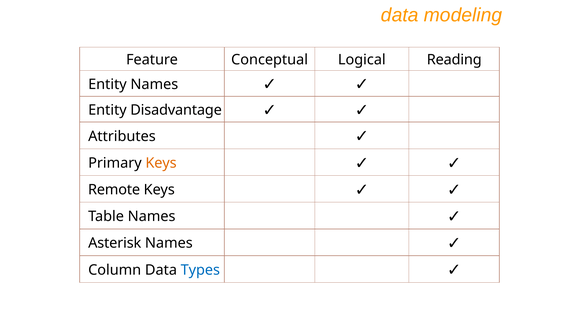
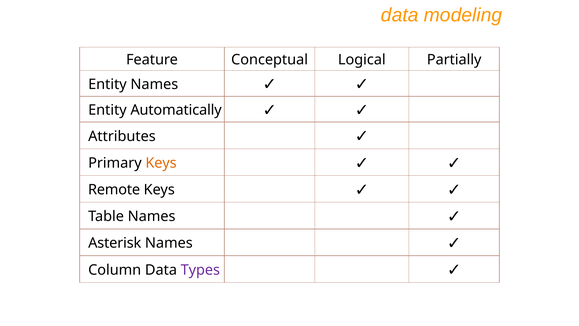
Reading: Reading -> Partially (454, 60)
Disadvantage: Disadvantage -> Automatically (176, 110)
Types colour: blue -> purple (200, 270)
